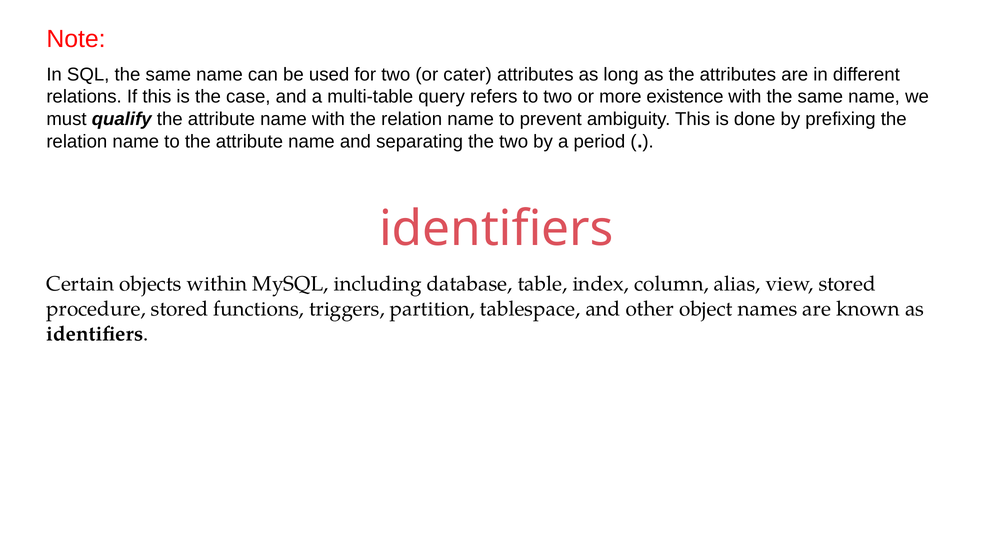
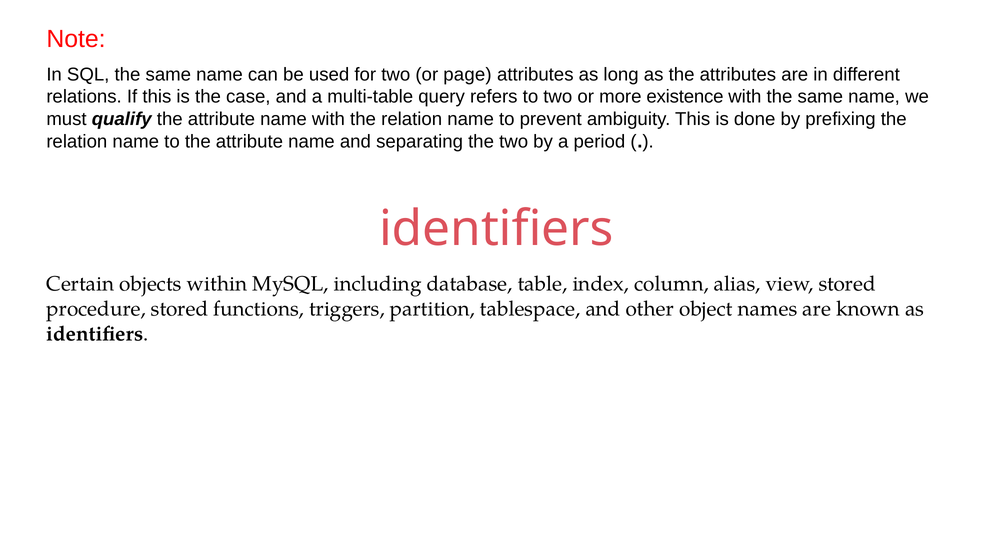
cater: cater -> page (467, 75)
